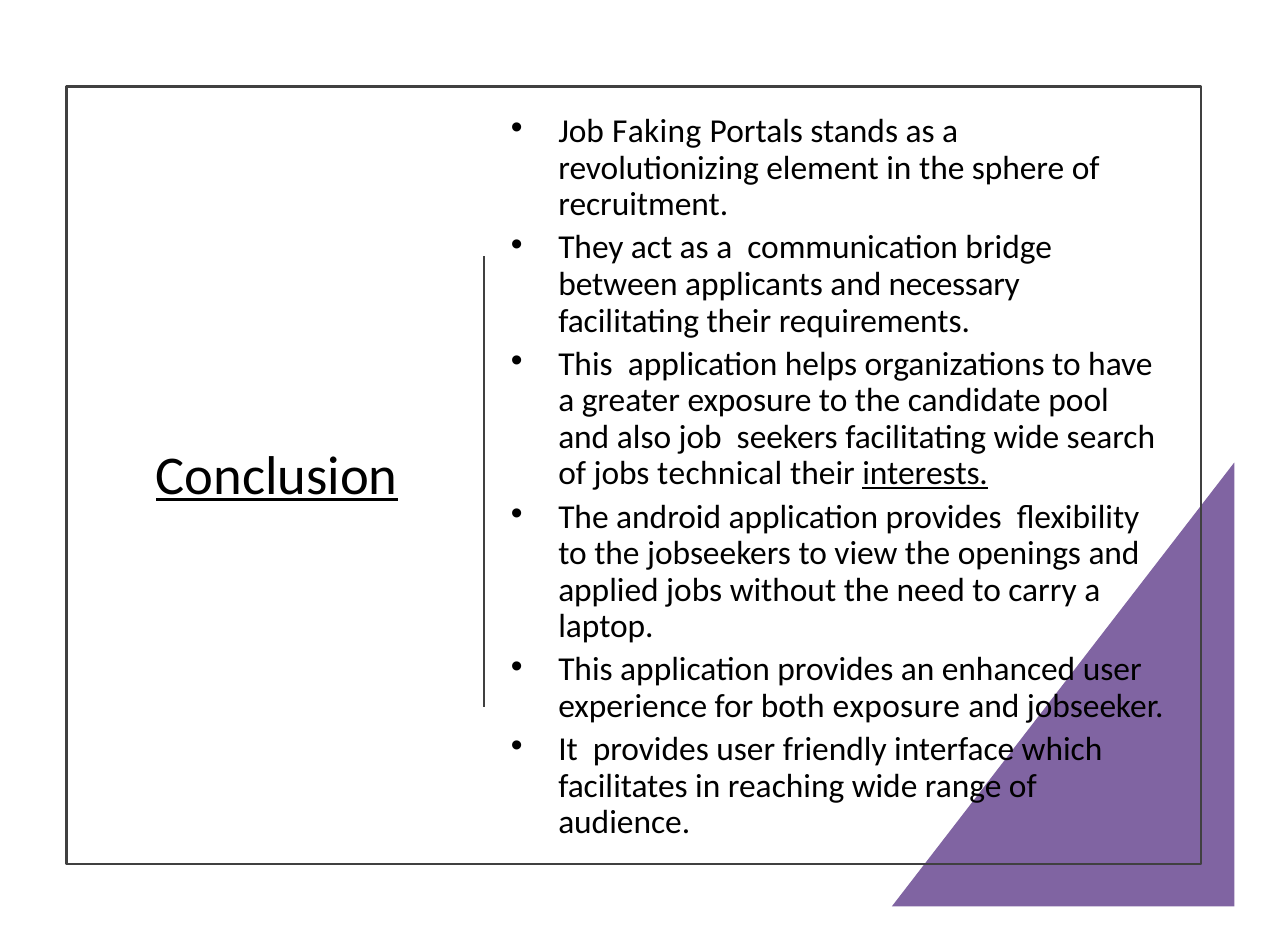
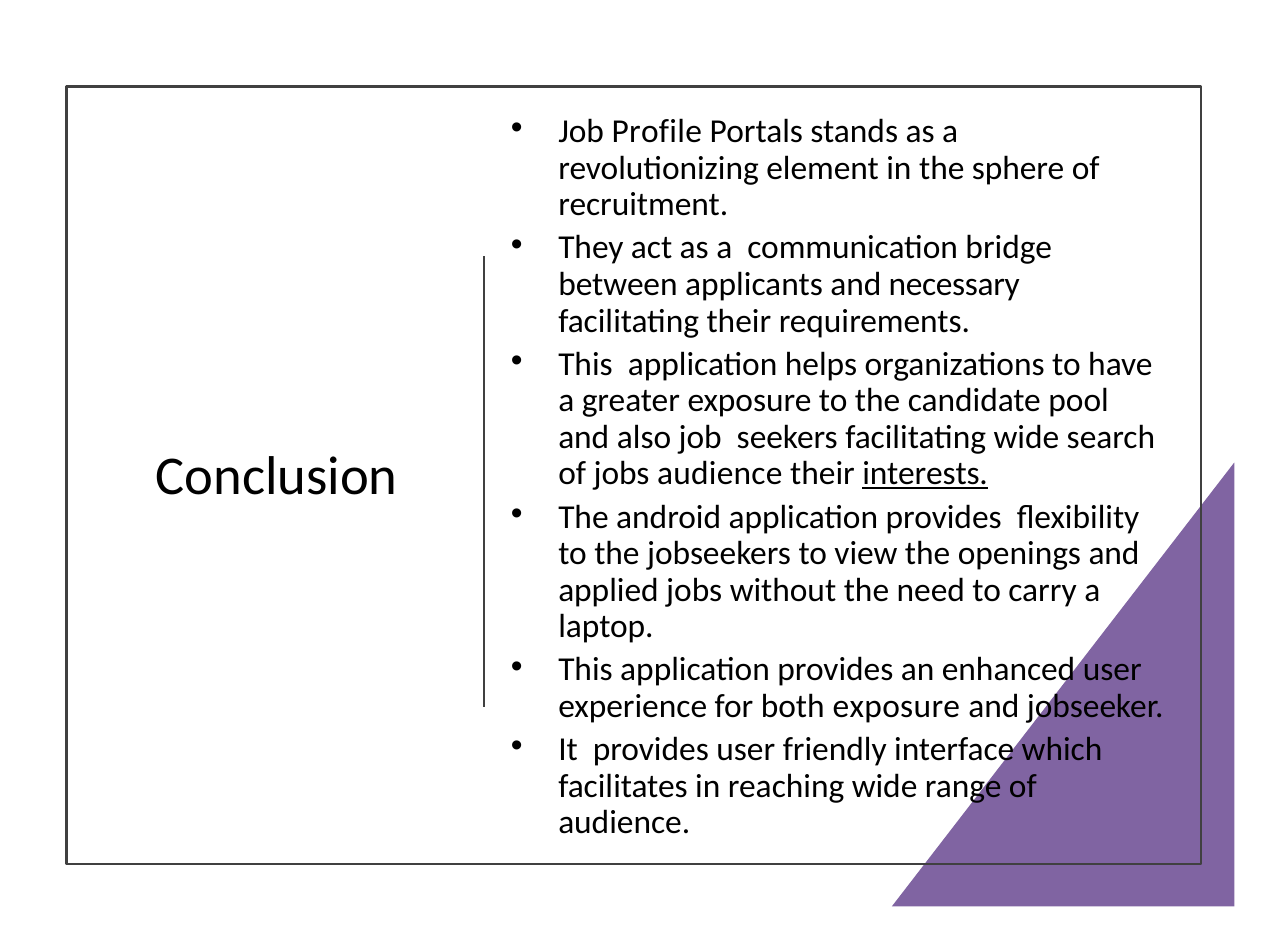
Faking: Faking -> Profile (657, 132)
Conclusion underline: present -> none (277, 476)
jobs technical: technical -> audience (720, 474)
